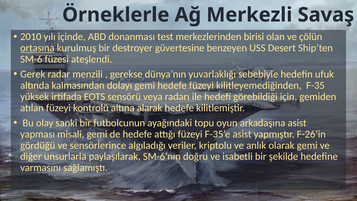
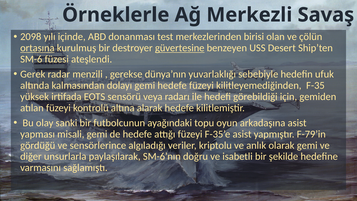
2010: 2010 -> 2098 (31, 37)
güvertesine underline: none -> present (180, 48)
F-26’in: F-26’in -> F-79’in (311, 134)
